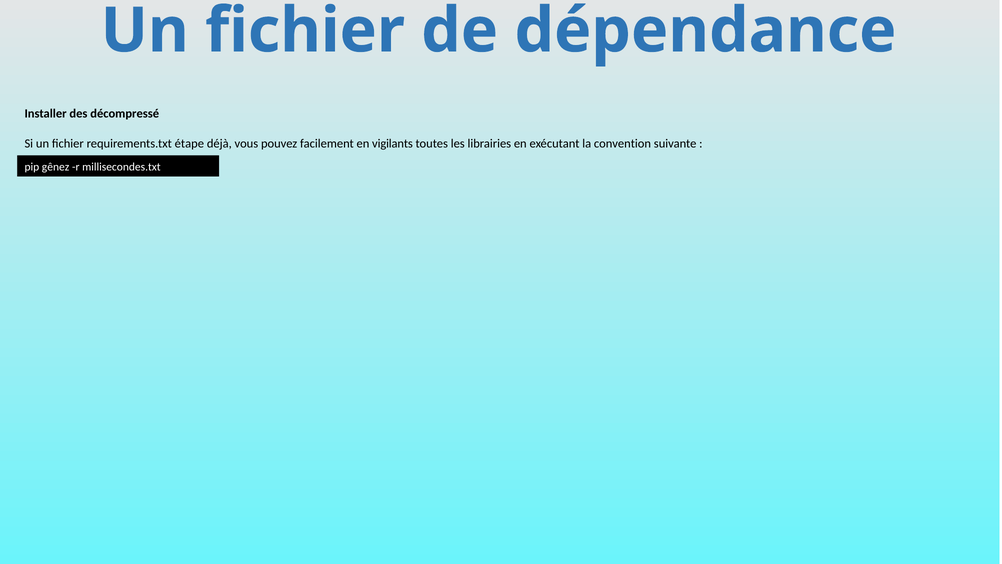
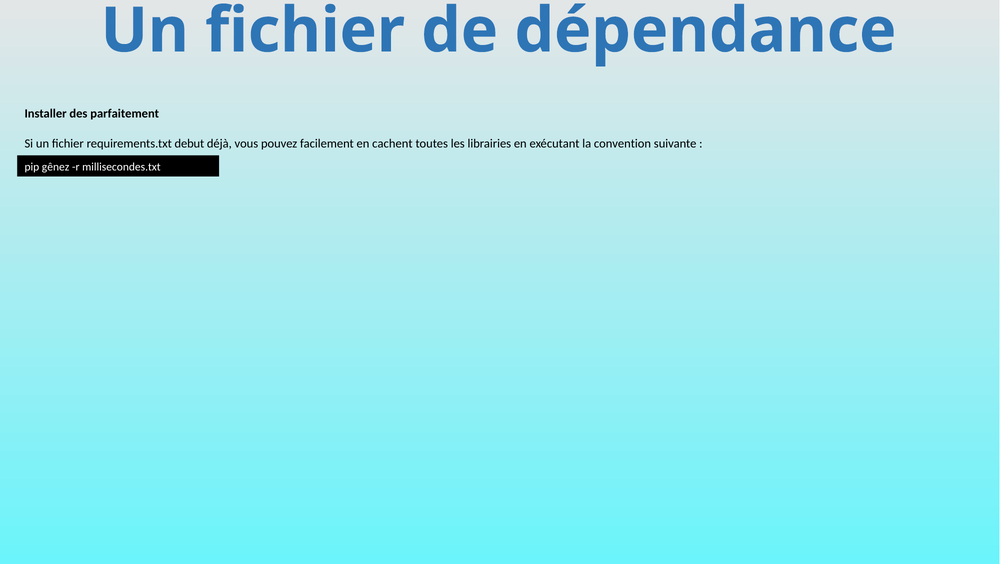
décompressé: décompressé -> parfaitement (125, 113)
étape: étape -> debut (189, 143)
vigilants: vigilants -> cachent (392, 143)
